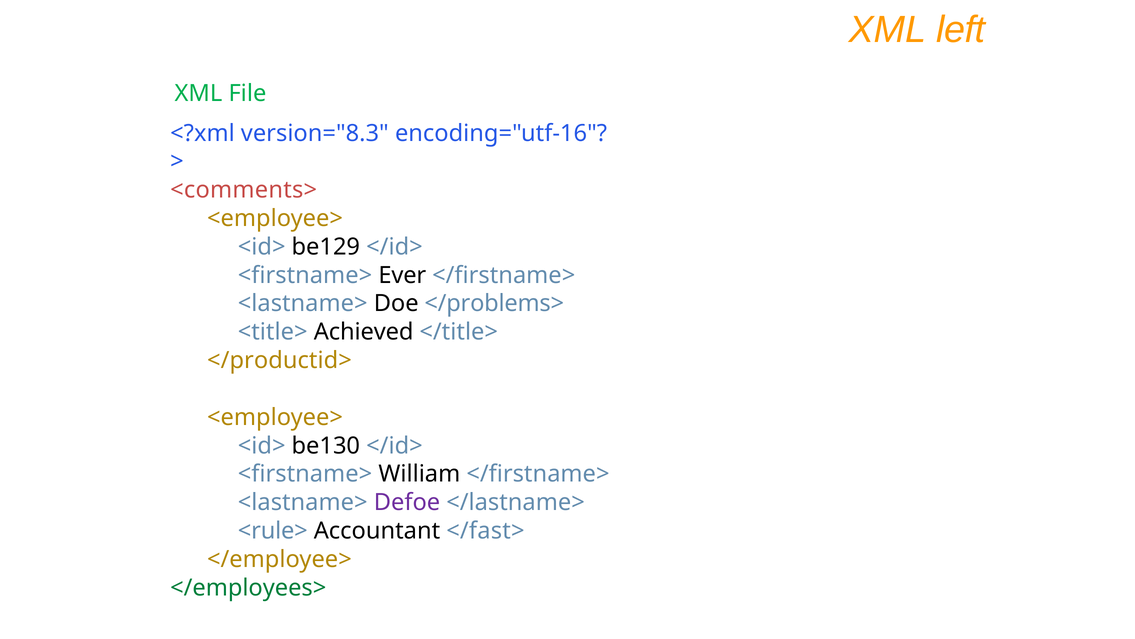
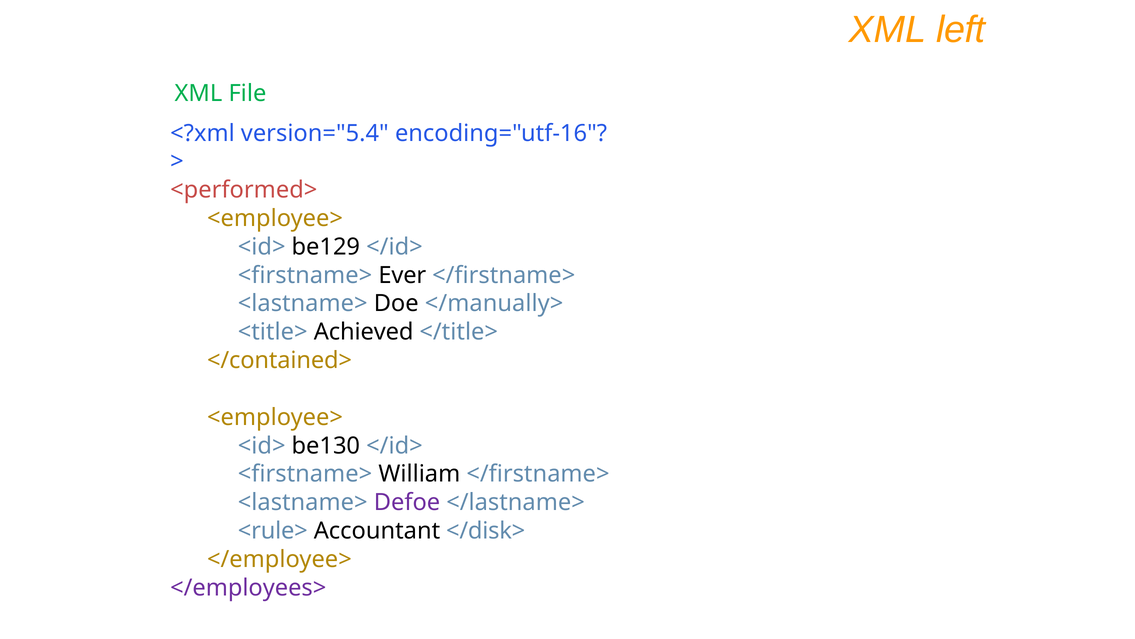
version="8.3: version="8.3 -> version="5.4 (315, 133)
<comments>: <comments> -> <performed> (244, 190)
</problems>: </problems> -> </manually> (494, 303)
</productid>: </productid> -> </contained> (280, 360)
</fast>: </fast> -> </disk> (486, 530)
</employees> colour: green -> purple (248, 587)
